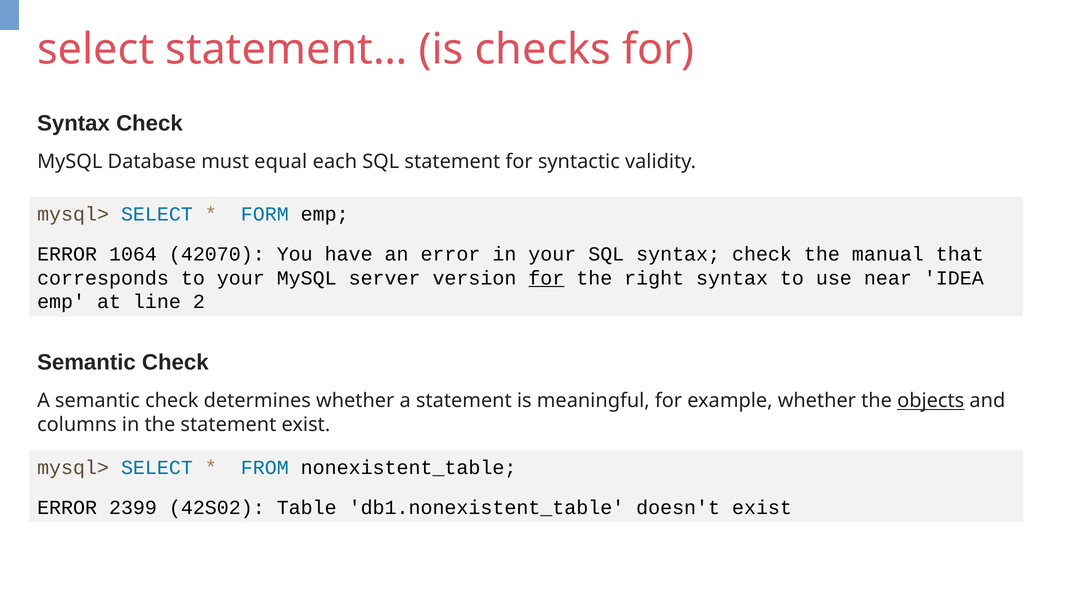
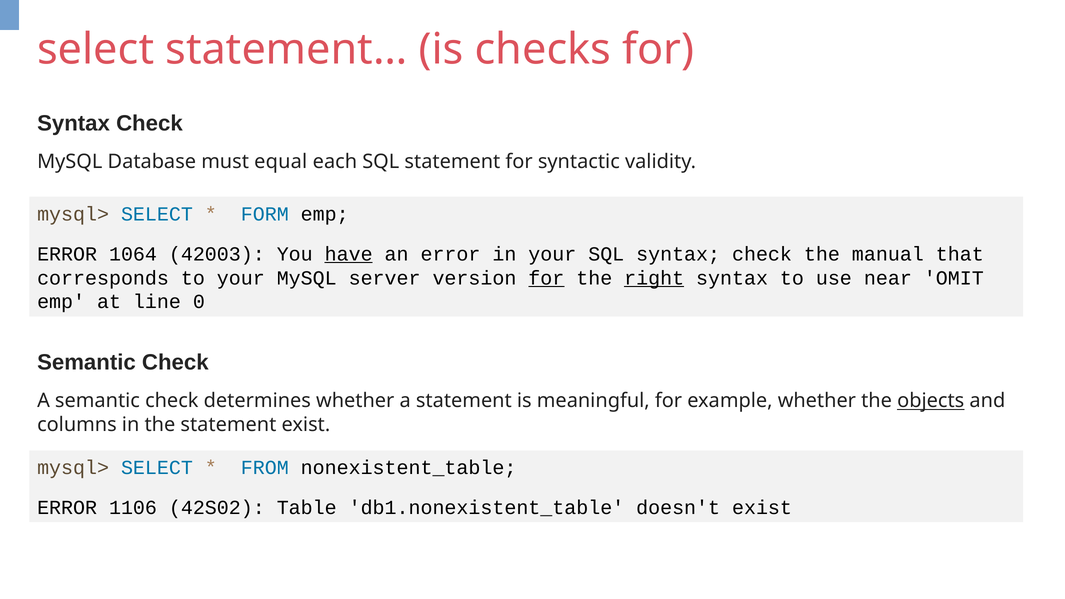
42070: 42070 -> 42003 (217, 254)
have underline: none -> present (349, 254)
right underline: none -> present (654, 278)
IDEA: IDEA -> OMIT (954, 278)
2: 2 -> 0 (199, 302)
2399: 2399 -> 1106 (133, 508)
